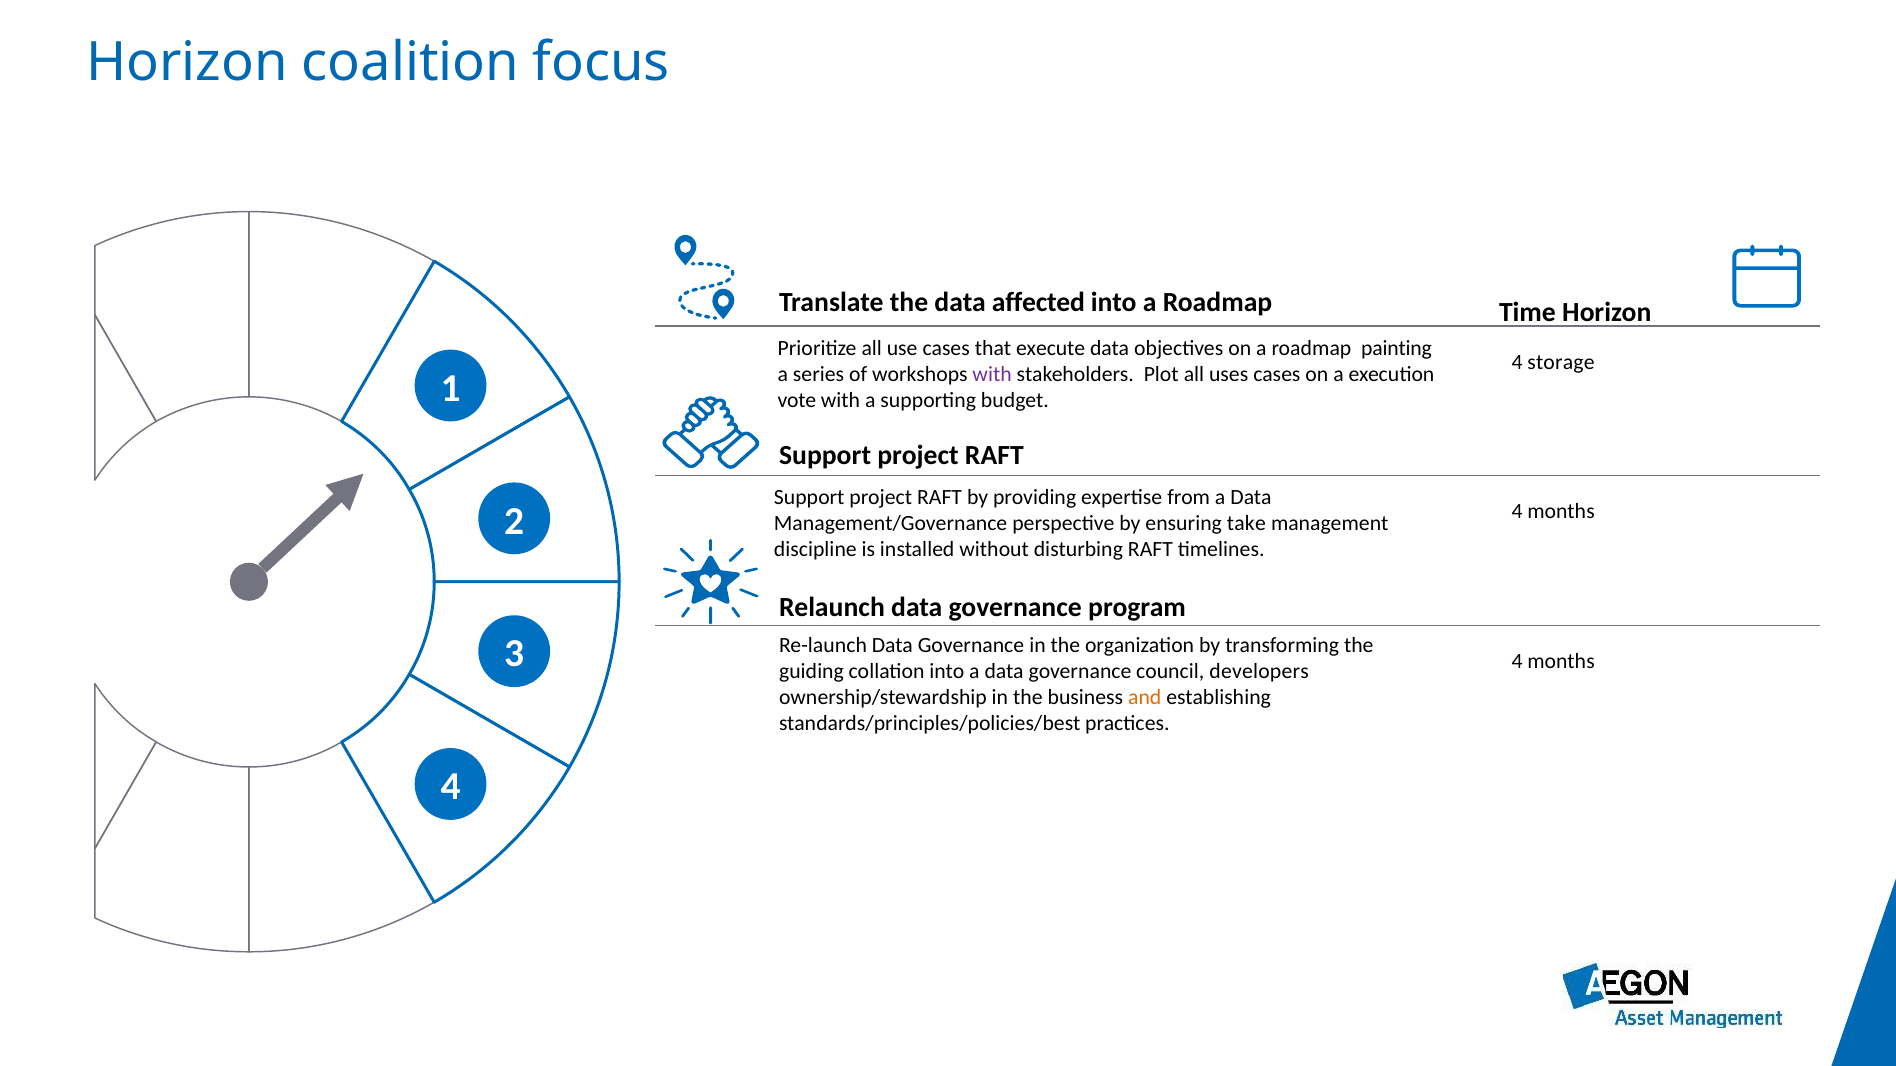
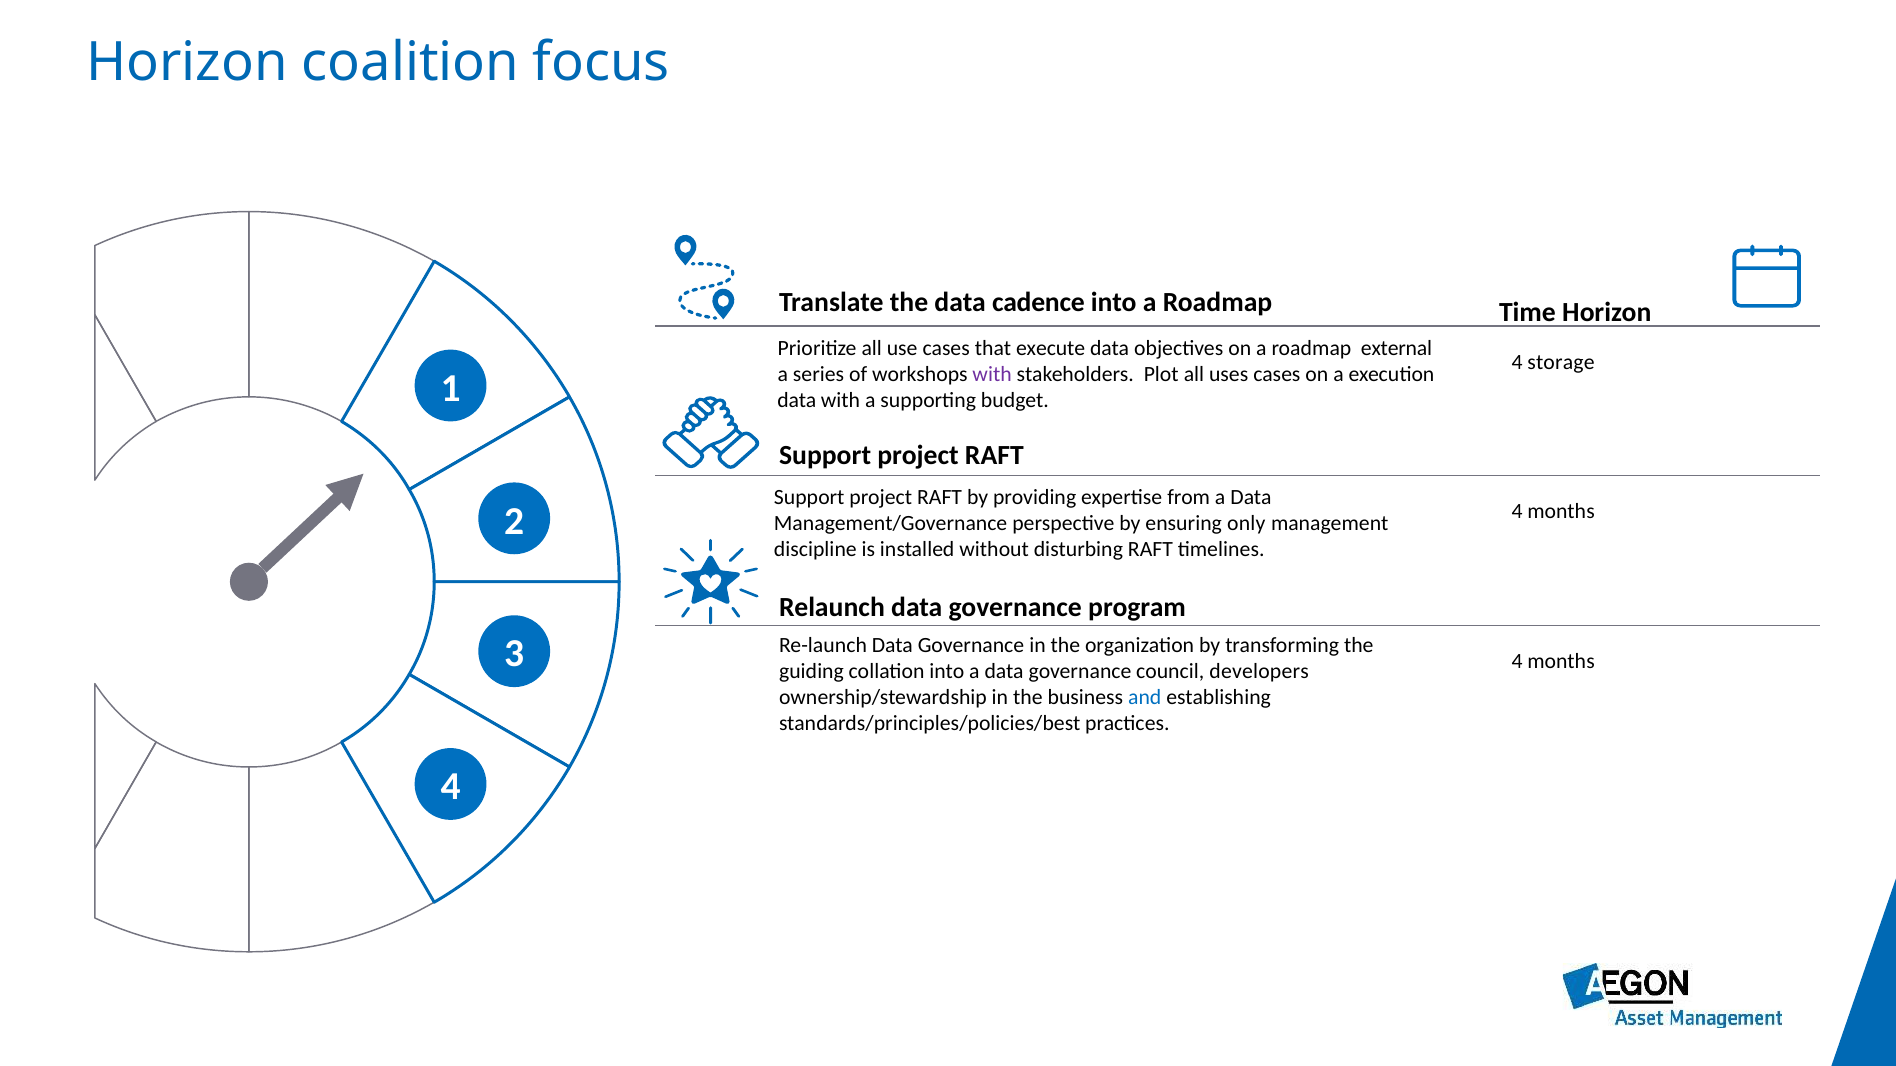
affected: affected -> cadence (1038, 303)
painting: painting -> external (1396, 349)
vote: vote -> data (797, 401)
take: take -> only (1246, 524)
and colour: orange -> blue (1145, 697)
